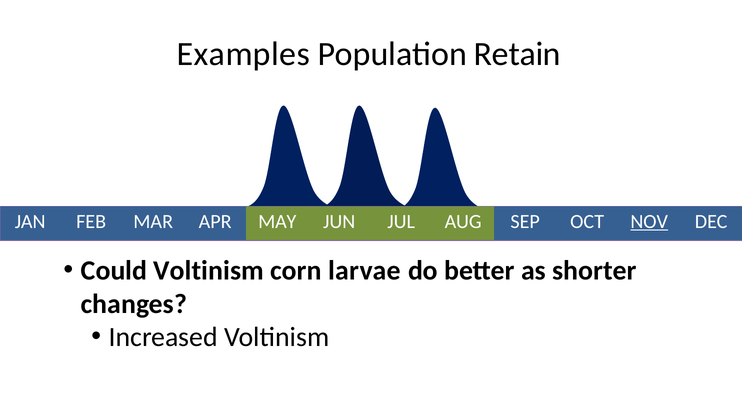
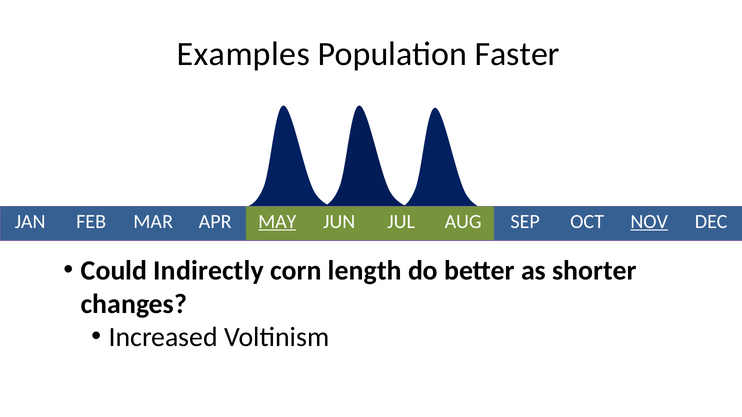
Retain: Retain -> Faster (517, 54)
MAY underline: none -> present (277, 222)
Could Voltinism: Voltinism -> Indirectly (209, 271)
larvae: larvae -> length (365, 271)
